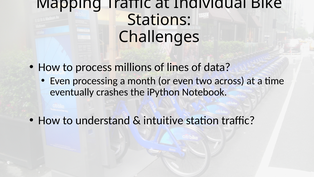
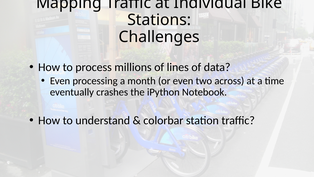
intuitive: intuitive -> colorbar (163, 120)
